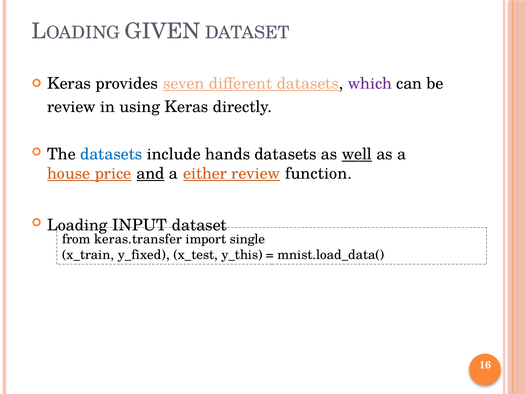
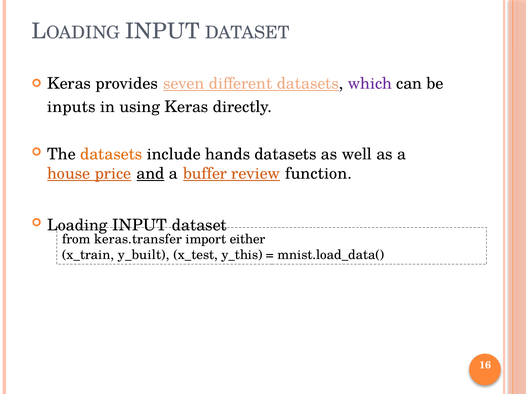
GIVEN: GIVEN -> INPUT (162, 31)
review: review -> inputs (71, 107)
datasets colour: blue -> orange (111, 154)
well underline: present -> none (357, 154)
either: either -> buffer (205, 174)
single: single -> either (248, 239)
y_fixed: y_fixed -> y_built (144, 255)
